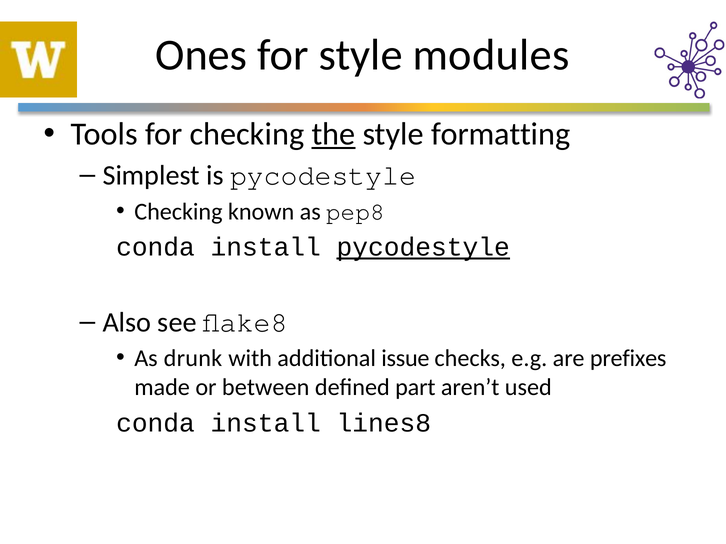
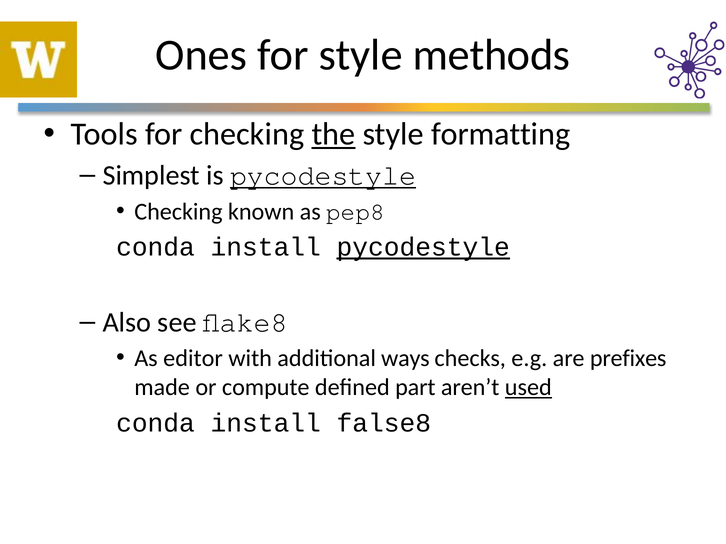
modules: modules -> methods (492, 55)
pycodestyle underline: none -> present (323, 176)
drunk: drunk -> editor (193, 359)
issue: issue -> ways (405, 359)
between: between -> compute (266, 388)
used underline: none -> present (528, 388)
lines8: lines8 -> false8 (384, 423)
